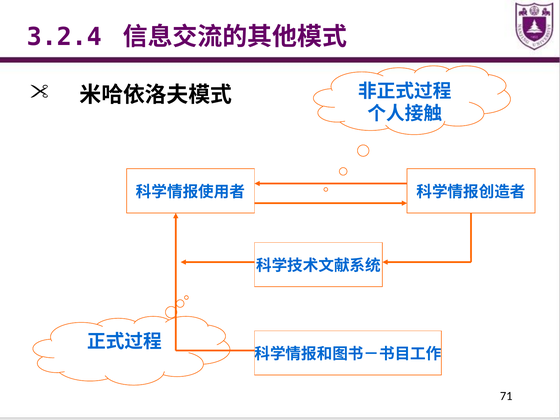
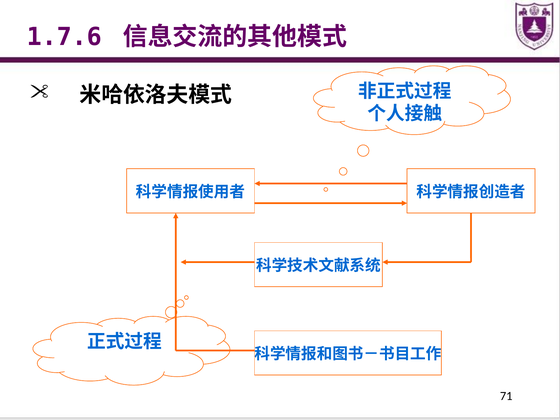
3.2.4: 3.2.4 -> 1.7.6 (64, 37)
